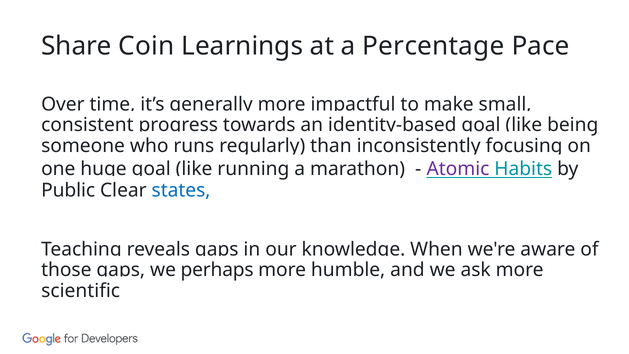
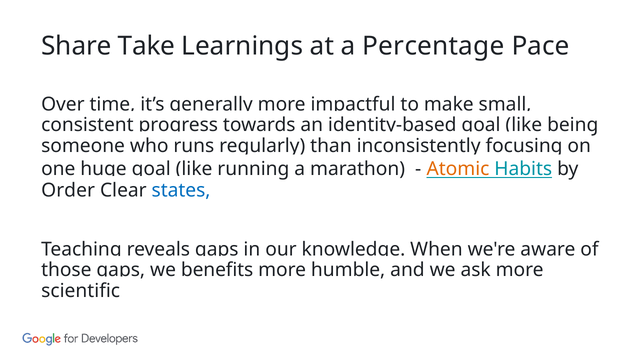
Coin: Coin -> Take (147, 46)
Atomic colour: purple -> orange (458, 169)
Public: Public -> Order (68, 190)
perhaps: perhaps -> benefits (217, 270)
